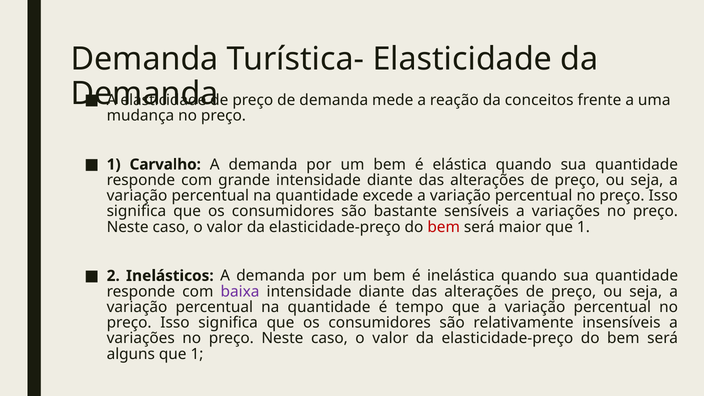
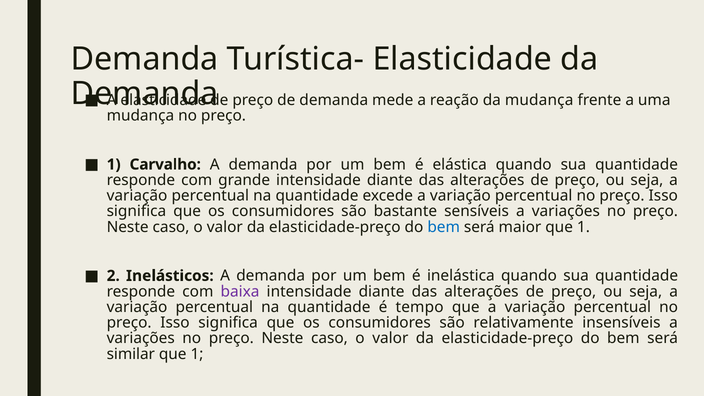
da conceitos: conceitos -> mudança (539, 100)
bem colour: red -> blue (444, 227)
alguns: alguns -> similar (131, 354)
